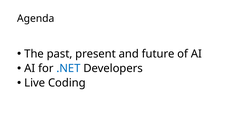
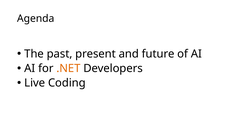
.NET colour: blue -> orange (68, 68)
